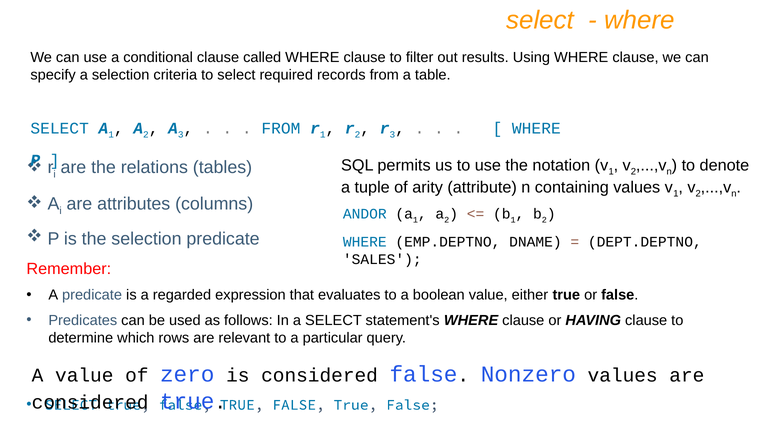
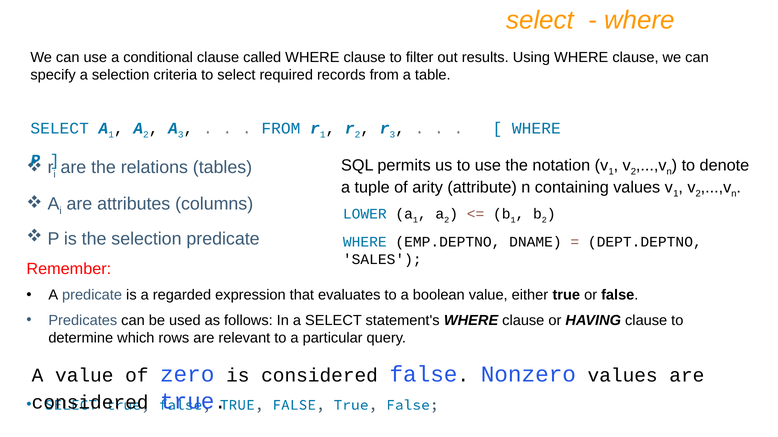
ANDOR: ANDOR -> LOWER (365, 214)
